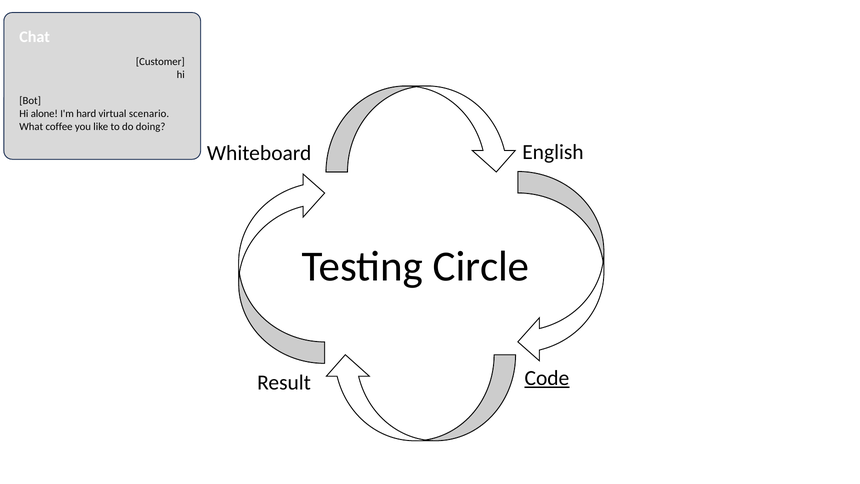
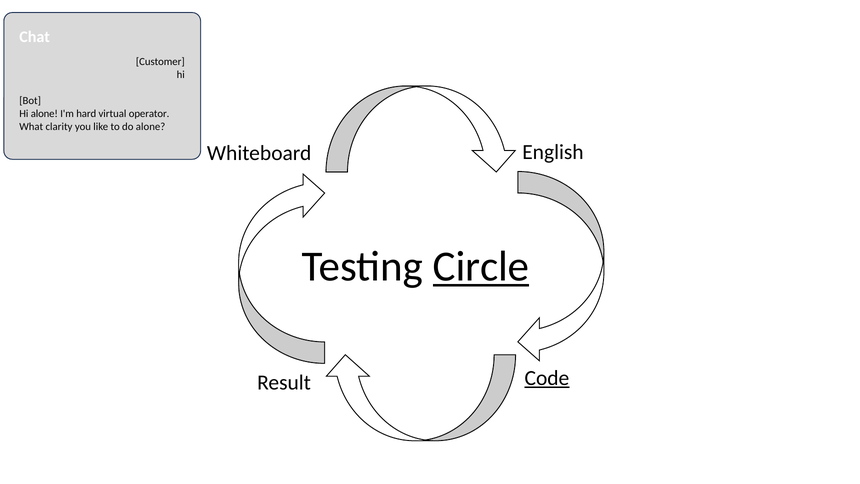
scenario: scenario -> operator (149, 114)
coffee: coffee -> clarity (59, 126)
do doing: doing -> alone (151, 126)
Circle underline: none -> present (481, 267)
